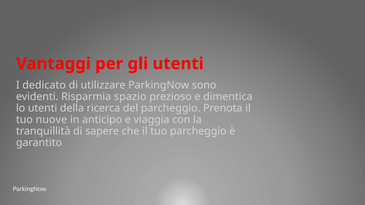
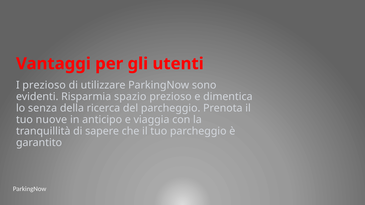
I dedicato: dedicato -> prezioso (44, 85)
lo utenti: utenti -> senza (42, 108)
